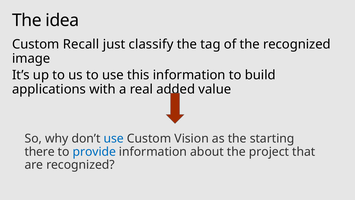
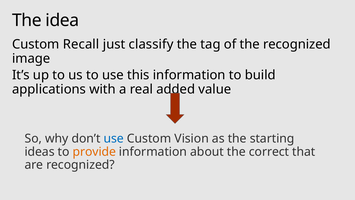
there: there -> ideas (40, 151)
provide colour: blue -> orange (94, 151)
project: project -> correct (269, 151)
